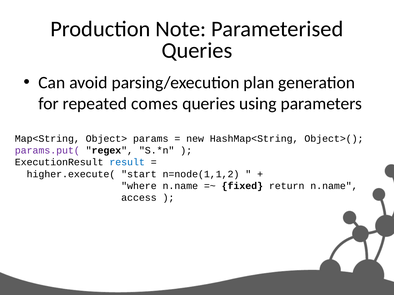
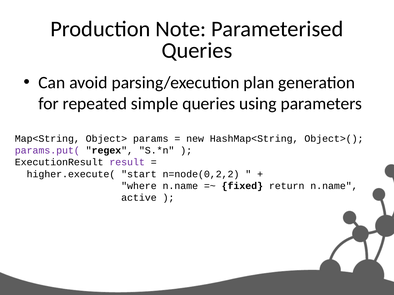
comes: comes -> simple (155, 104)
result colour: blue -> purple (127, 163)
n=node(1,1,2: n=node(1,1,2 -> n=node(0,2,2 (201, 174)
access: access -> active (139, 198)
